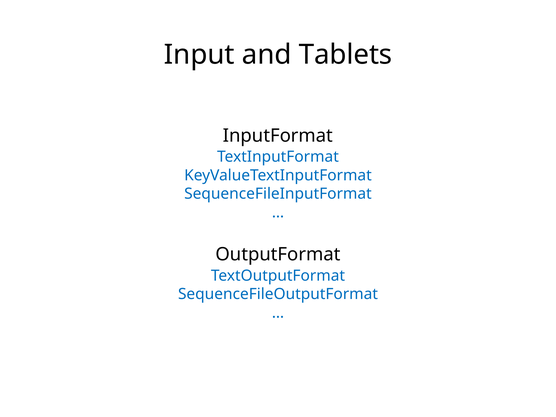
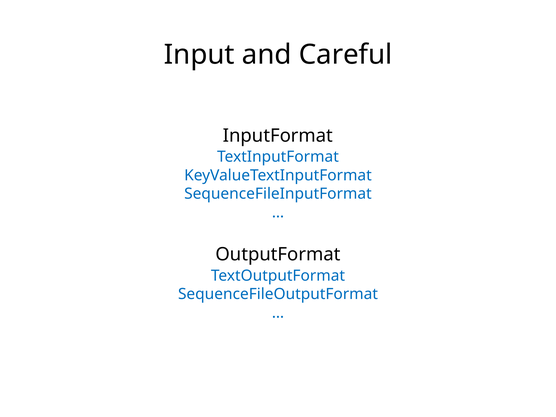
Tablets: Tablets -> Careful (346, 55)
